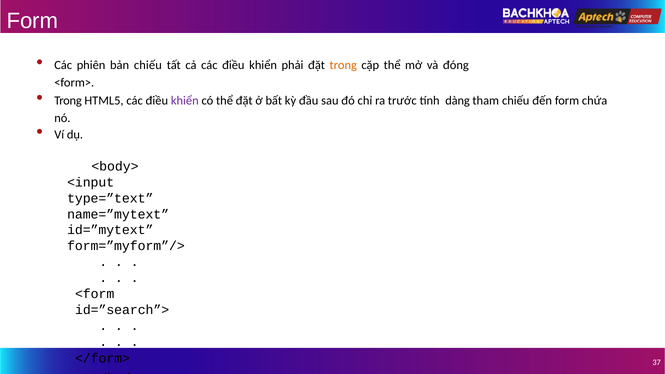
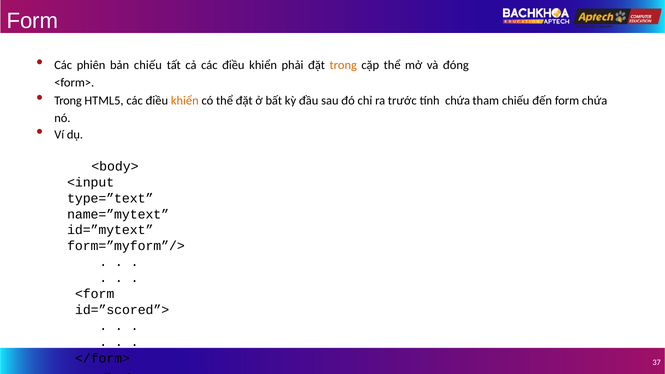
khiển colour: purple -> orange (185, 101)
tính dàng: dàng -> chứa (458, 101)
id=”search”>: id=”search”> -> id=”scored”> (122, 310)
